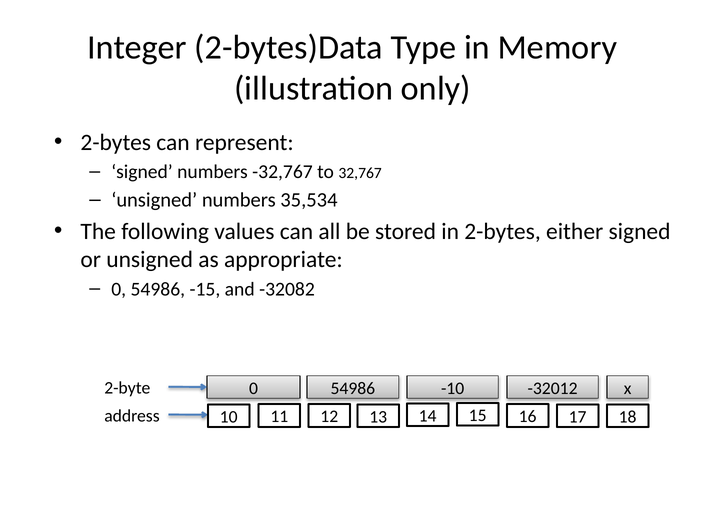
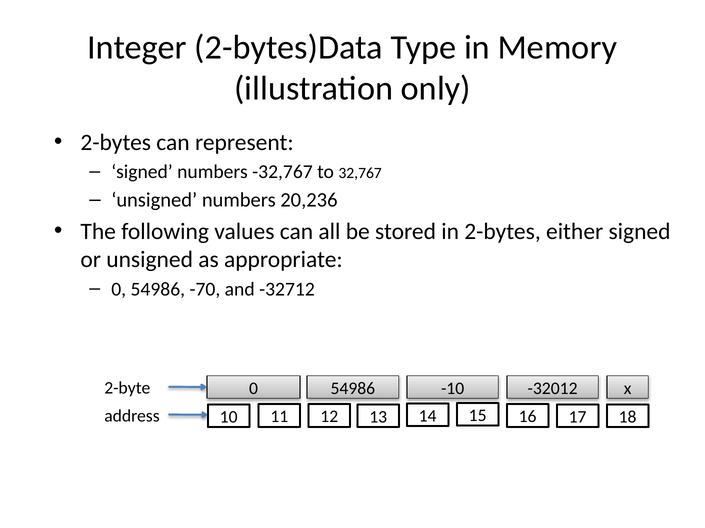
35,534: 35,534 -> 20,236 (309, 200)
-15: -15 -> -70 (205, 289)
-32082: -32082 -> -32712 (287, 289)
